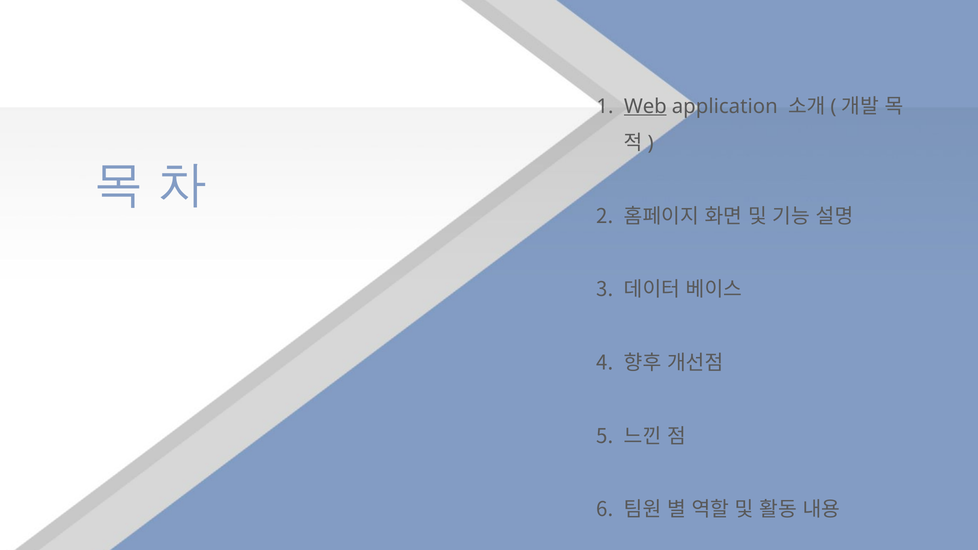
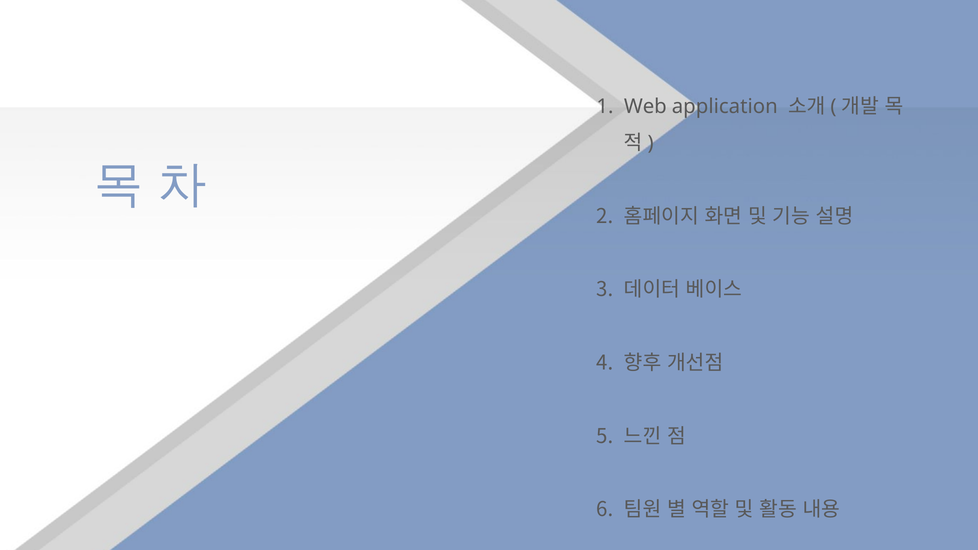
Web underline: present -> none (645, 106)
